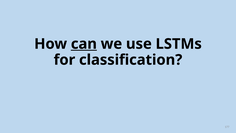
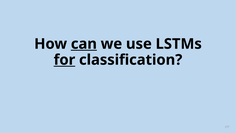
for underline: none -> present (64, 60)
